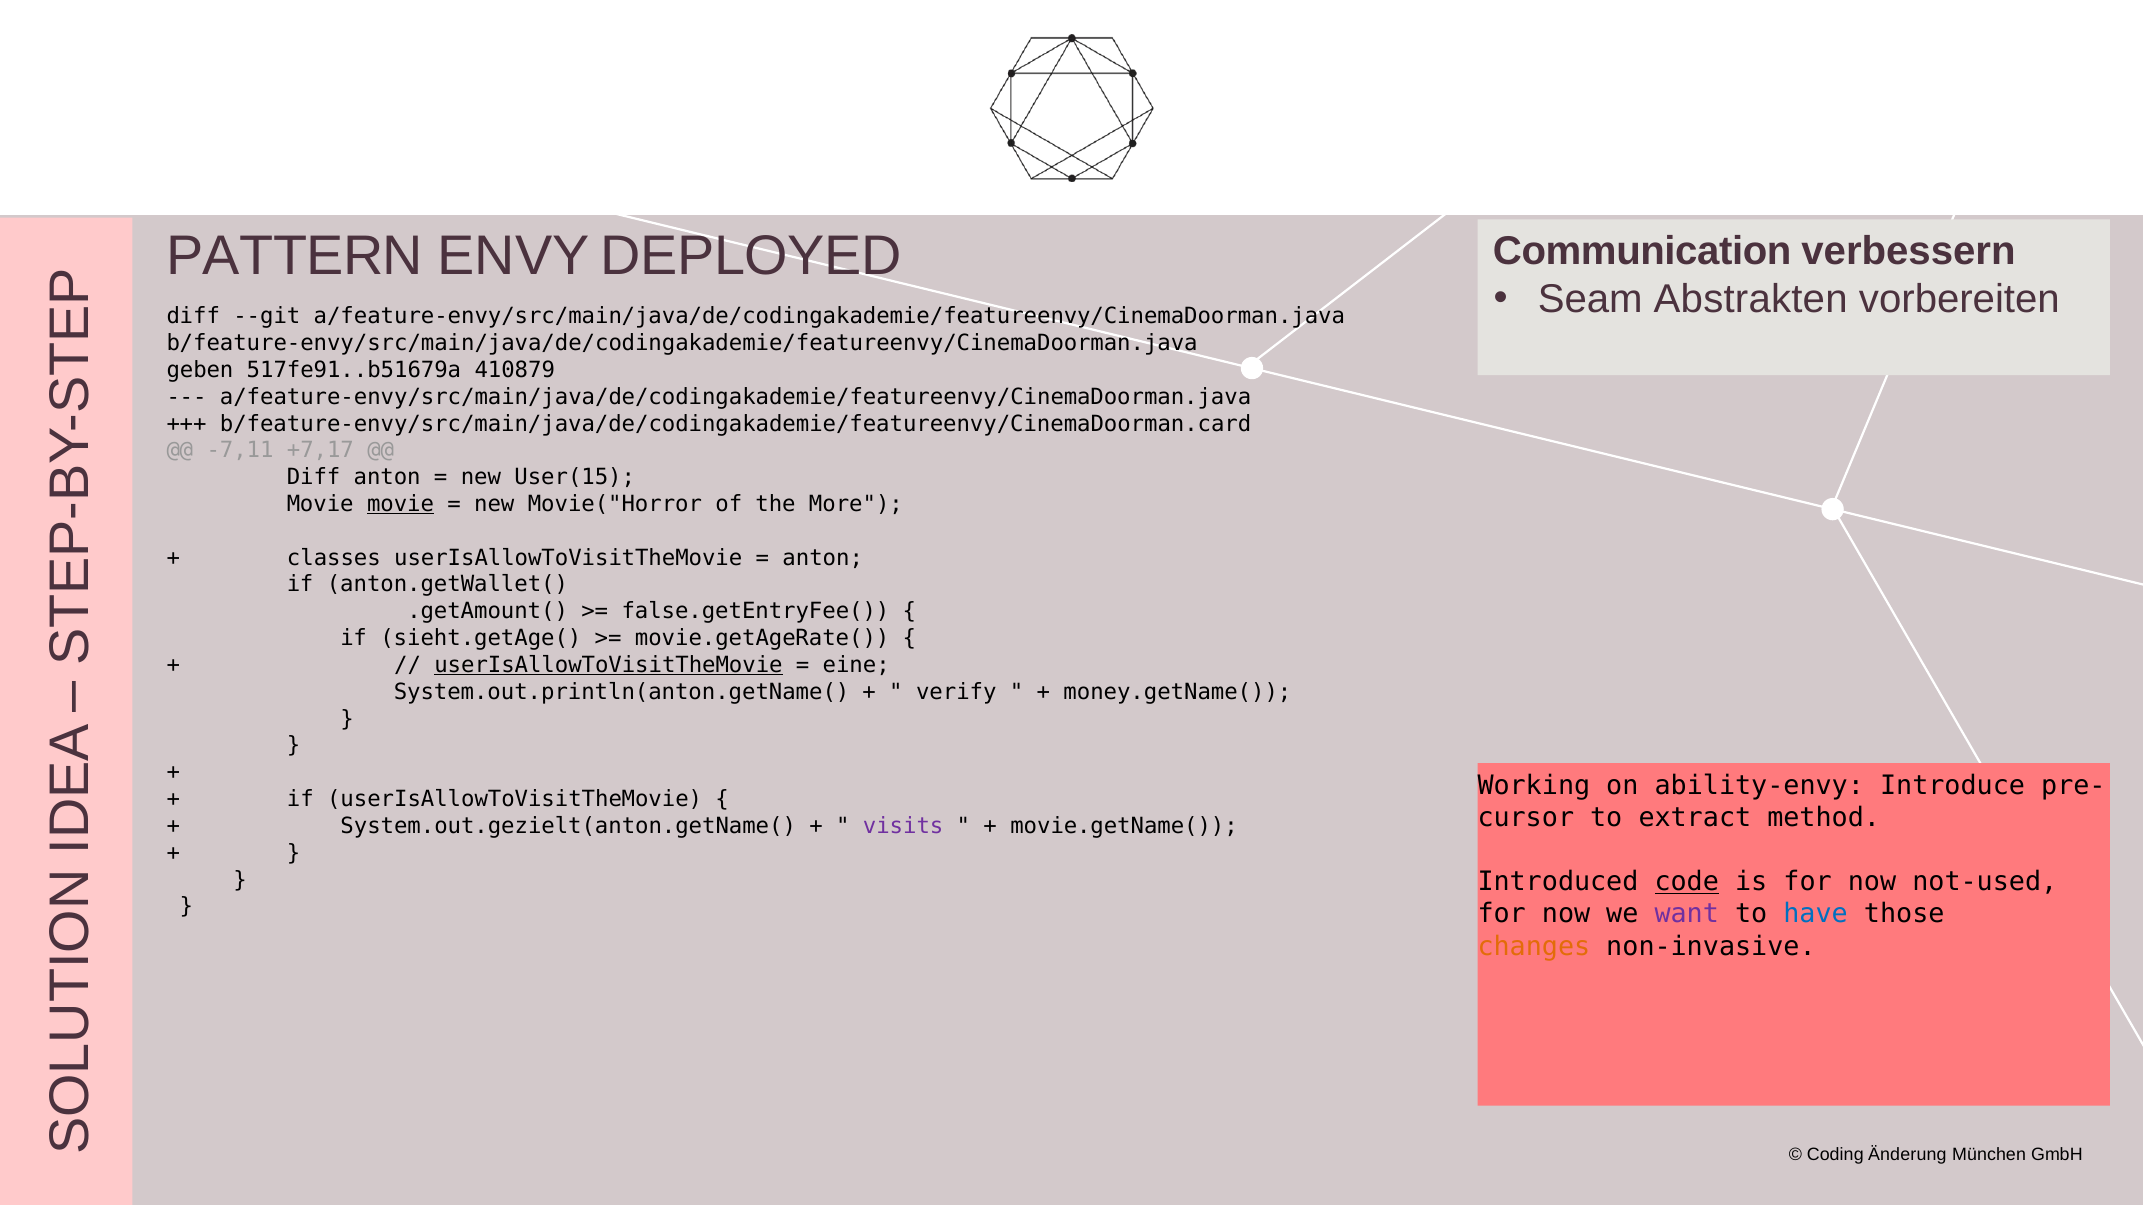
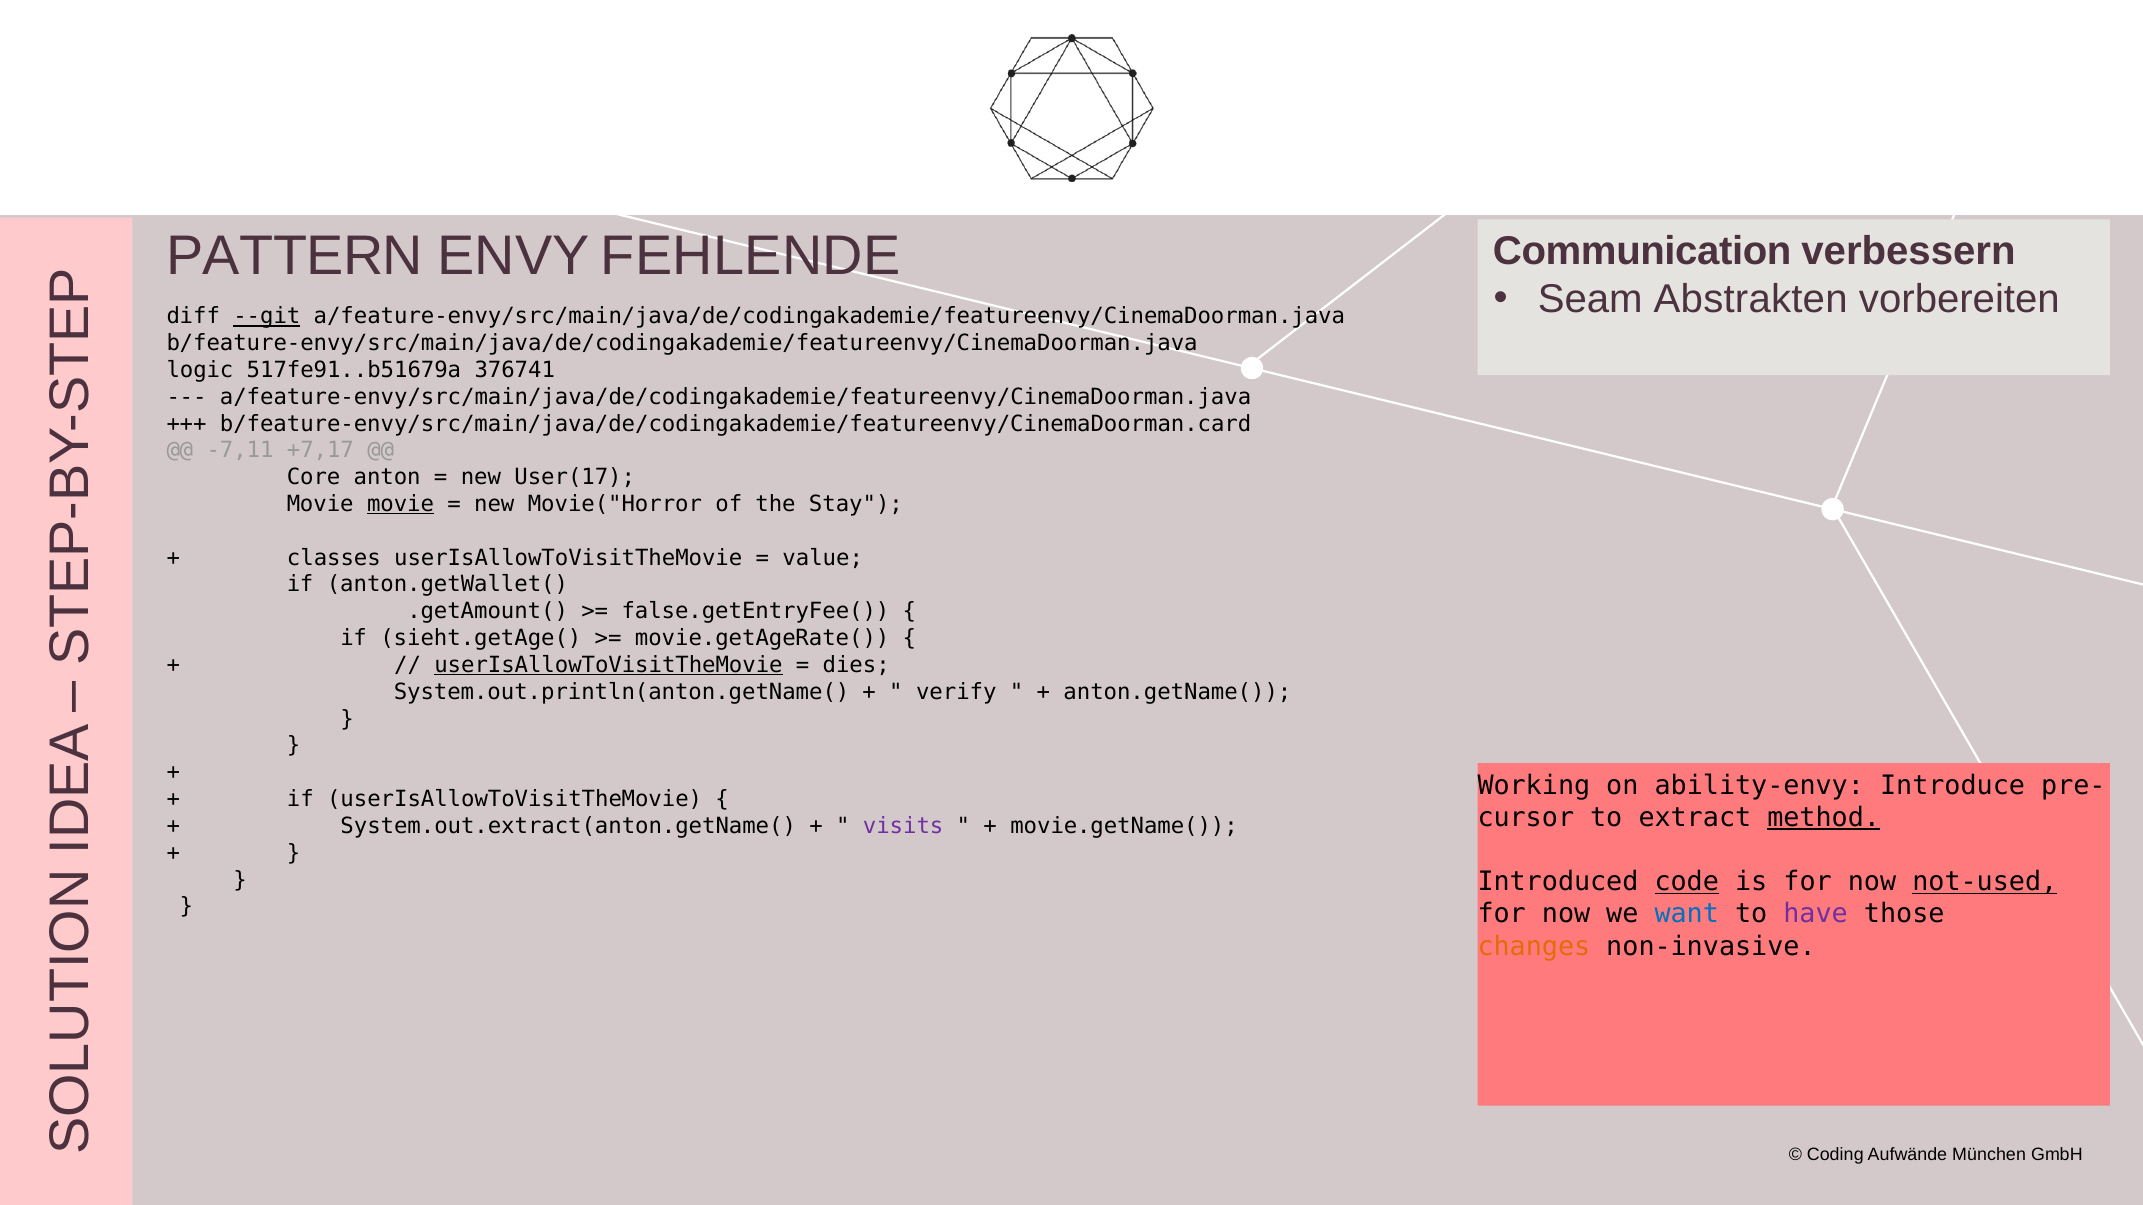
DEPLOYED: DEPLOYED -> FEHLENDE (751, 256)
--git underline: none -> present (267, 317)
geben: geben -> logic (200, 370)
410879: 410879 -> 376741 (515, 370)
Diff: Diff -> Core (314, 477)
User(15: User(15 -> User(17 (575, 477)
More: More -> Stay (856, 504)
anton: anton -> value (823, 558)
eine: eine -> dies (856, 665)
money.getName(: money.getName( -> anton.getName( (1177, 692)
method underline: none -> present (1824, 818)
System.out.gezielt(anton.getName(: System.out.gezielt(anton.getName( -> System.out.extract(anton.getName( (568, 826)
not-used underline: none -> present (1985, 882)
want colour: purple -> blue (1687, 914)
have colour: blue -> purple (1816, 914)
Änderung: Änderung -> Aufwände (1907, 1155)
